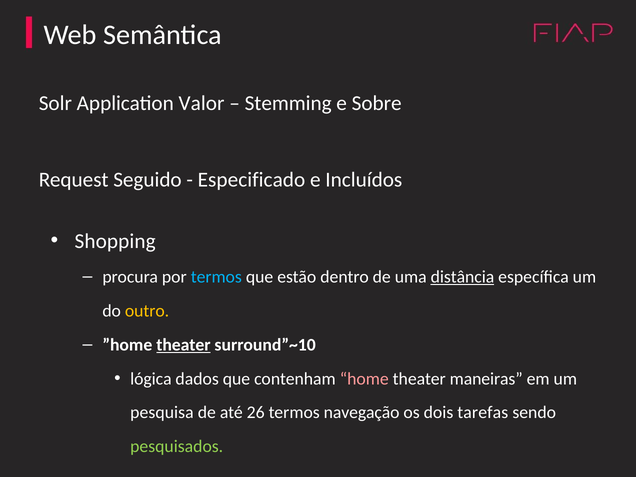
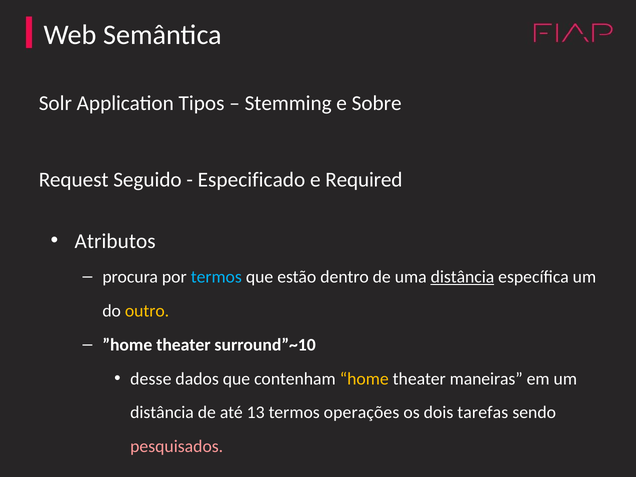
Valor: Valor -> Tipos (202, 103)
Incluídos: Incluídos -> Required (364, 180)
Shopping: Shopping -> Atributos (115, 241)
theater underline: present -> none (183, 345)
lógica: lógica -> desse (151, 379)
home colour: pink -> yellow (364, 379)
pesquisa: pesquisa -> distância (162, 413)
26: 26 -> 13 (256, 413)
navegação: navegação -> operações (362, 413)
pesquisados colour: light green -> pink (177, 447)
